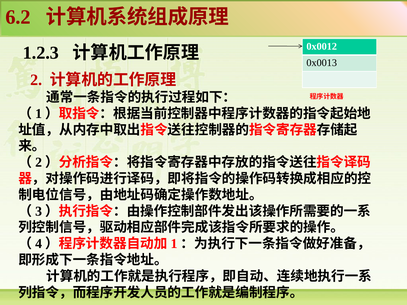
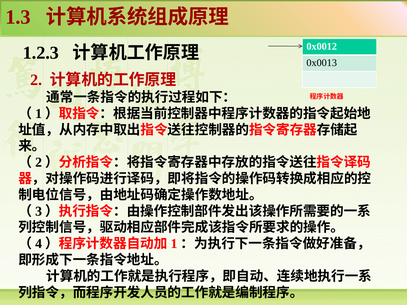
6.2: 6.2 -> 1.3 (18, 17)
